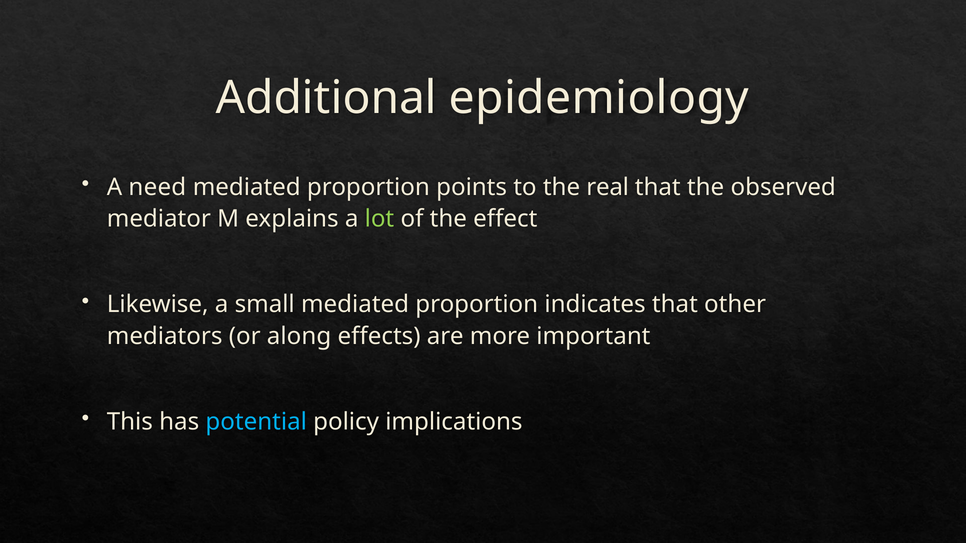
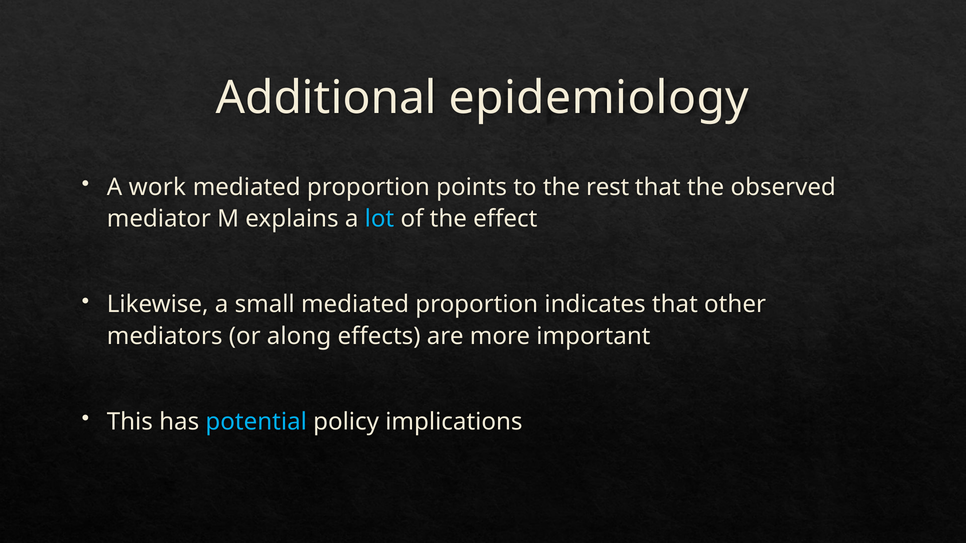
need: need -> work (157, 187)
real: real -> rest (608, 187)
lot colour: light green -> light blue (379, 219)
